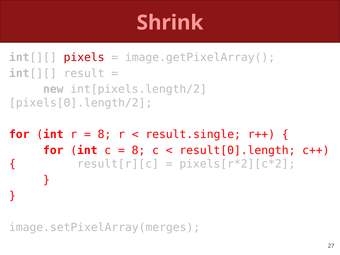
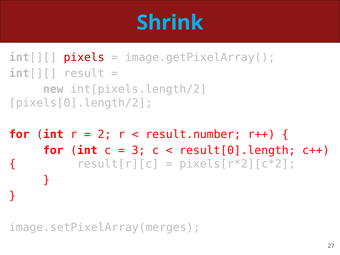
Shrink colour: pink -> light blue (170, 23)
8: 8 -> 2 (104, 135)
result.single: result.single -> result.number (193, 135)
8: 8 -> 3 (138, 150)
